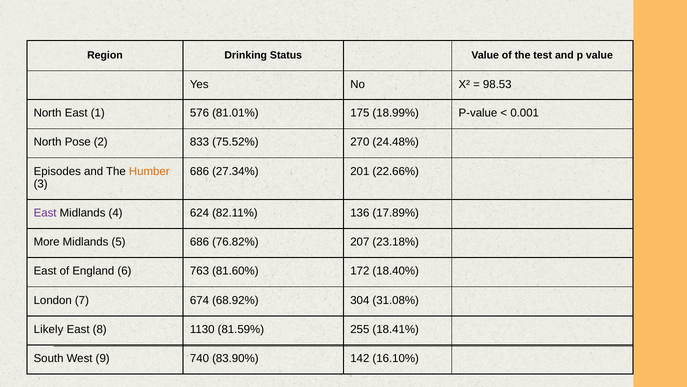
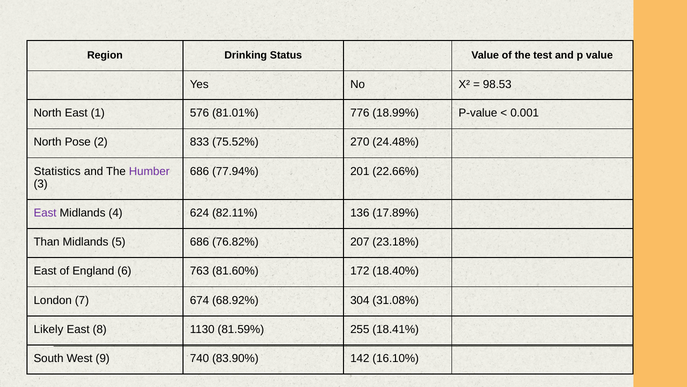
175: 175 -> 776 (360, 113)
Episodes: Episodes -> Statistics (57, 171)
Humber colour: orange -> purple (149, 171)
27.34%: 27.34% -> 77.94% (235, 171)
More: More -> Than (47, 242)
